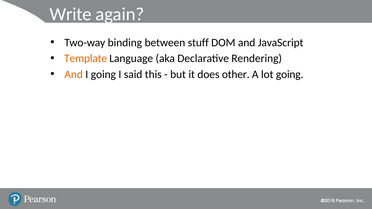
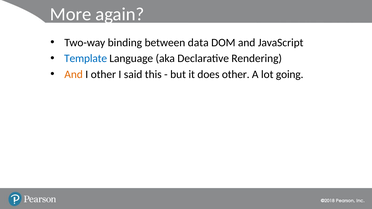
Write: Write -> More (71, 14)
stuff: stuff -> data (198, 43)
Template colour: orange -> blue (86, 59)
I going: going -> other (103, 74)
